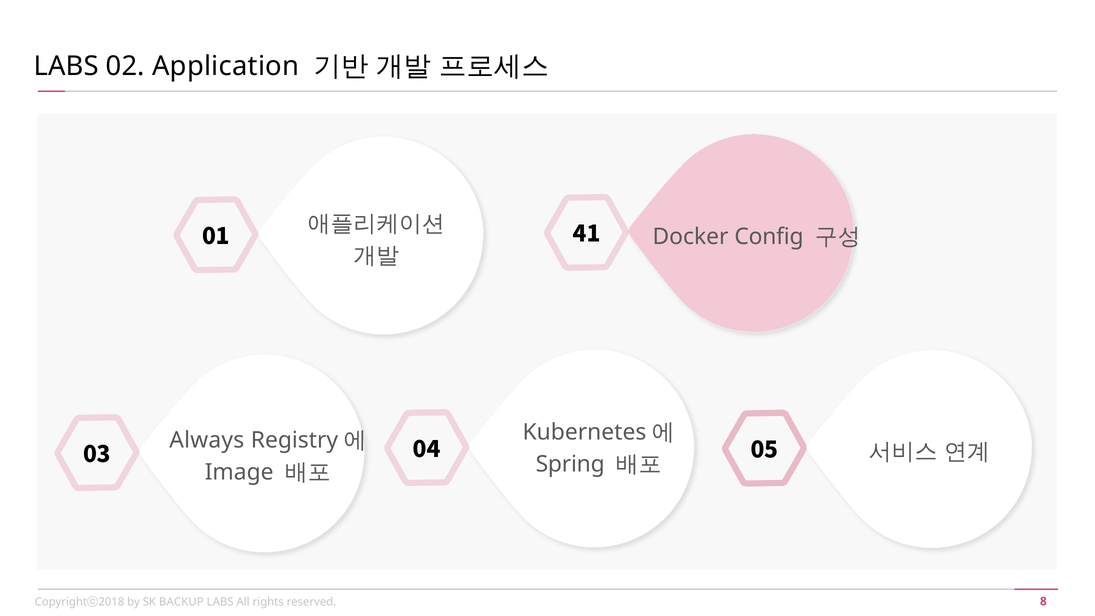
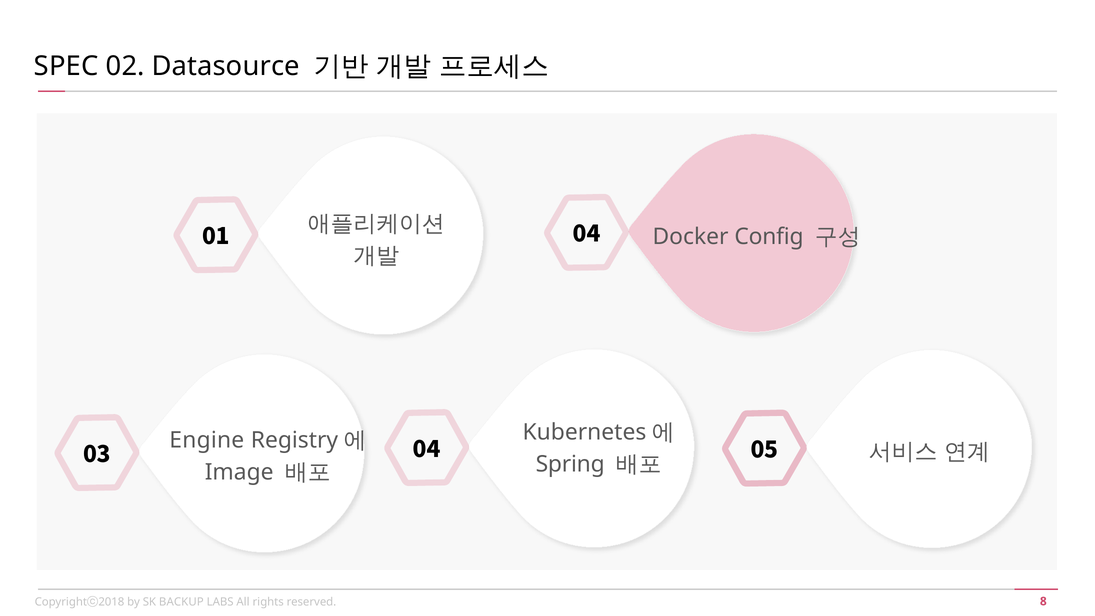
LABS: LABS -> SPEC (66, 66)
Application: Application -> Datasource (226, 66)
01 41: 41 -> 04 (587, 234)
Always: Always -> Engine (207, 440)
